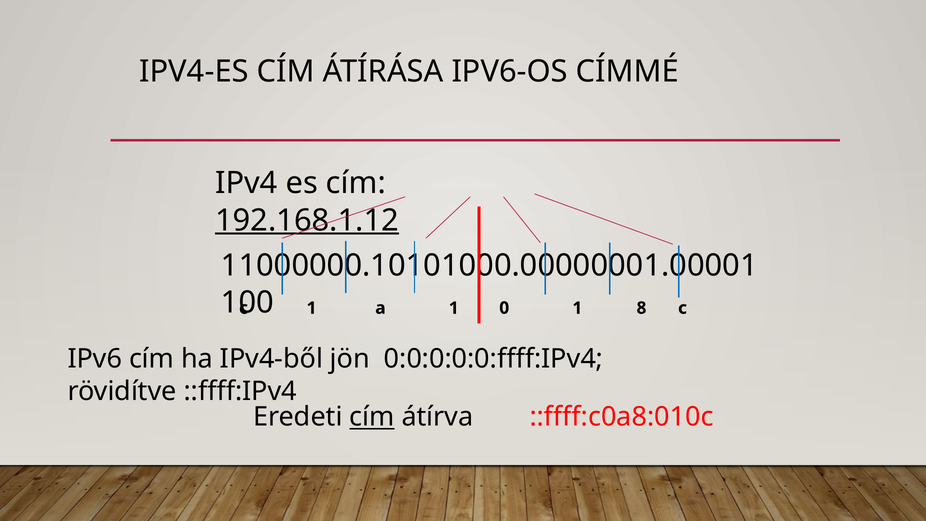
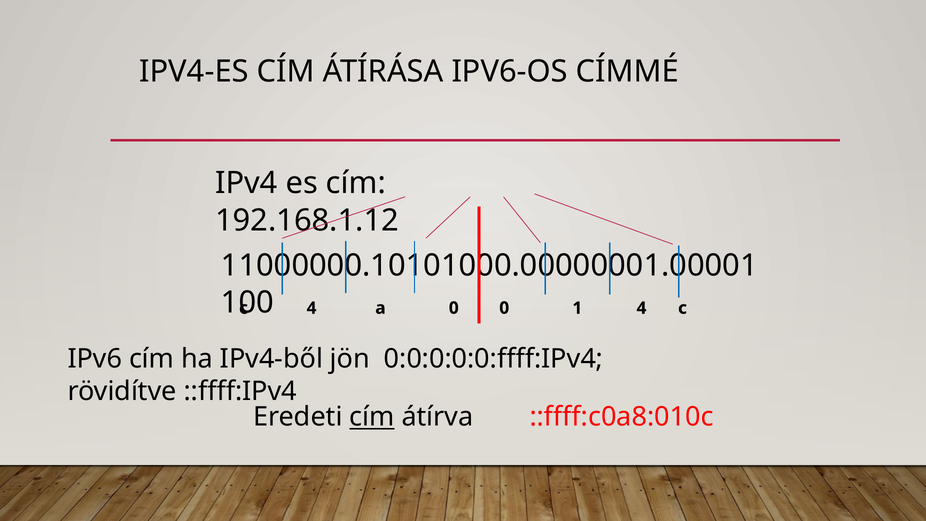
192.168.1.12 underline: present -> none (307, 220)
1: 1 -> 4 (312, 308)
a 1: 1 -> 0 (454, 308)
1 8: 8 -> 4 (641, 308)
